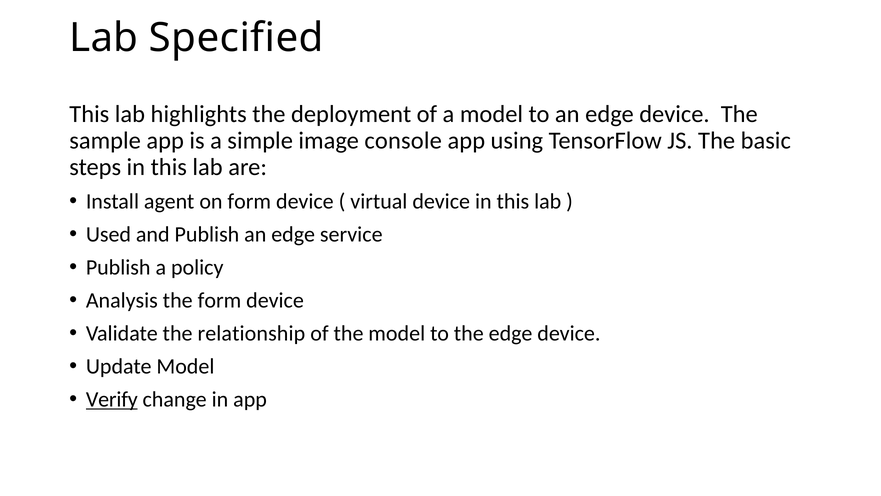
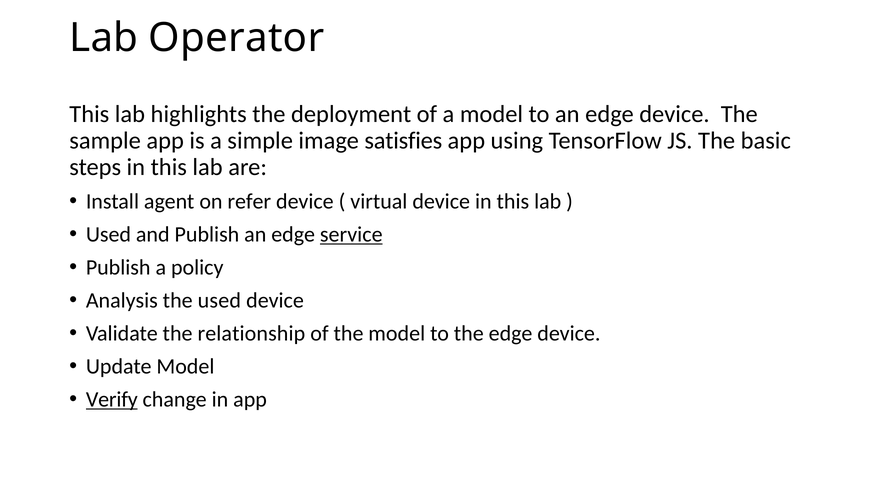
Specified: Specified -> Operator (236, 38)
console: console -> satisfies (403, 140)
on form: form -> refer (249, 201)
service underline: none -> present (351, 234)
the form: form -> used (219, 300)
